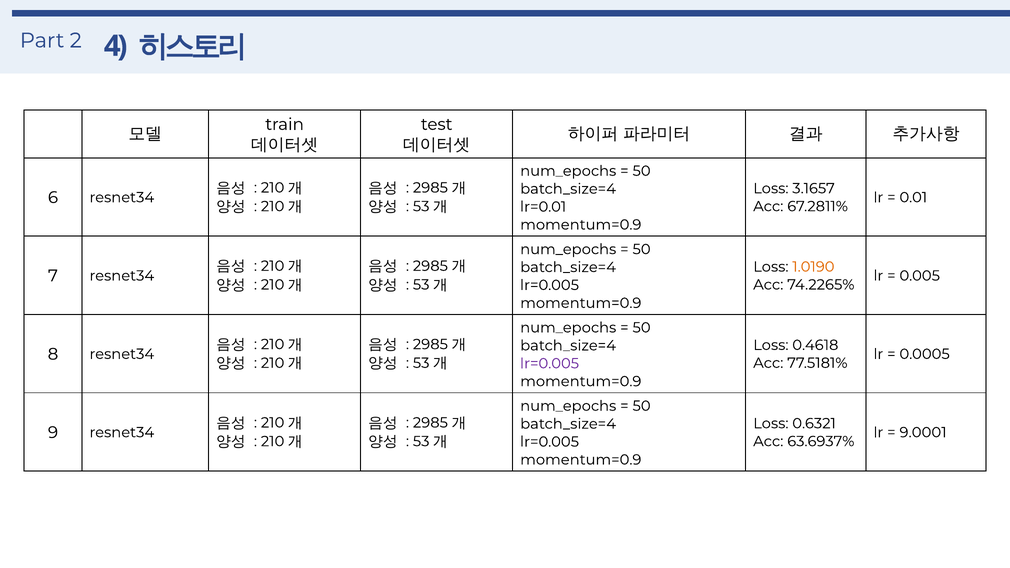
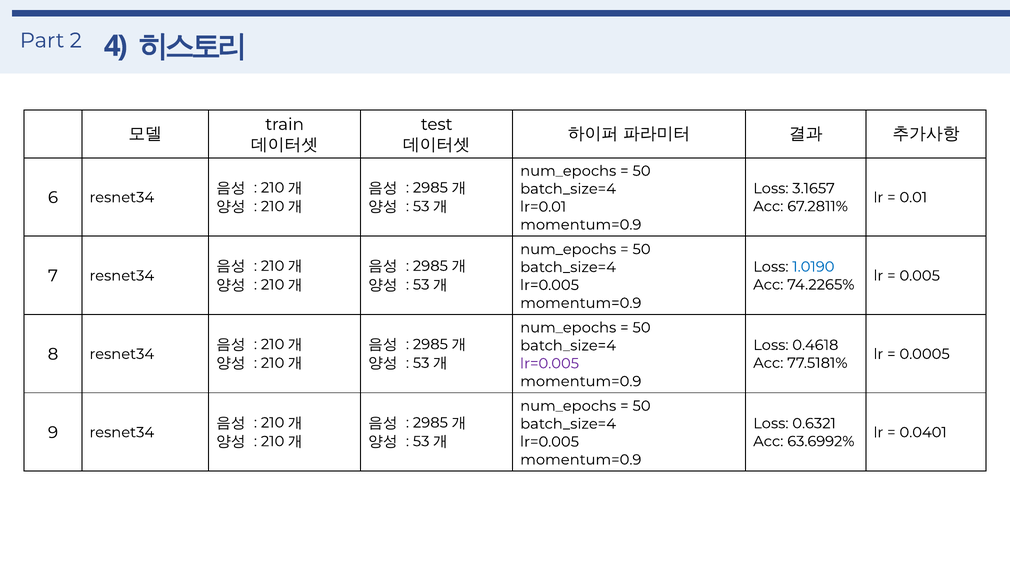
1.0190 colour: orange -> blue (813, 267)
9.0001: 9.0001 -> 0.0401 (923, 432)
63.6937%: 63.6937% -> 63.6992% (821, 441)
